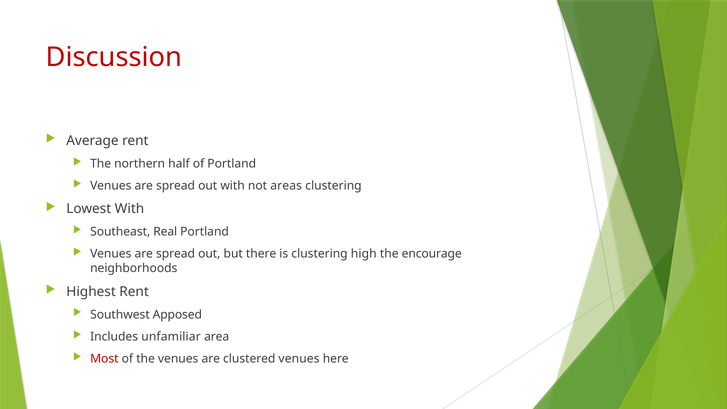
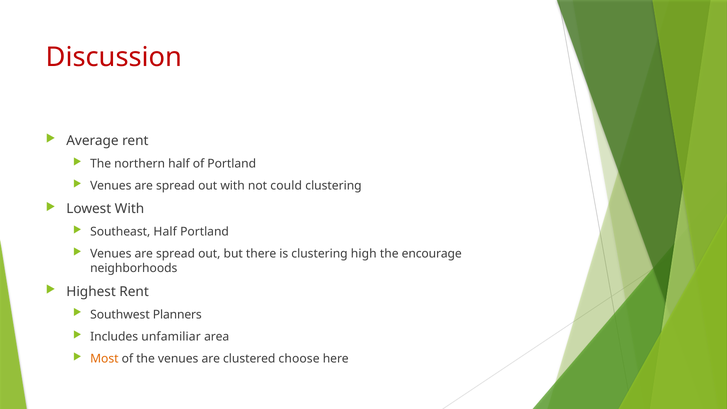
areas: areas -> could (286, 186)
Southeast Real: Real -> Half (165, 232)
Apposed: Apposed -> Planners (177, 314)
Most colour: red -> orange (104, 359)
clustered venues: venues -> choose (299, 359)
